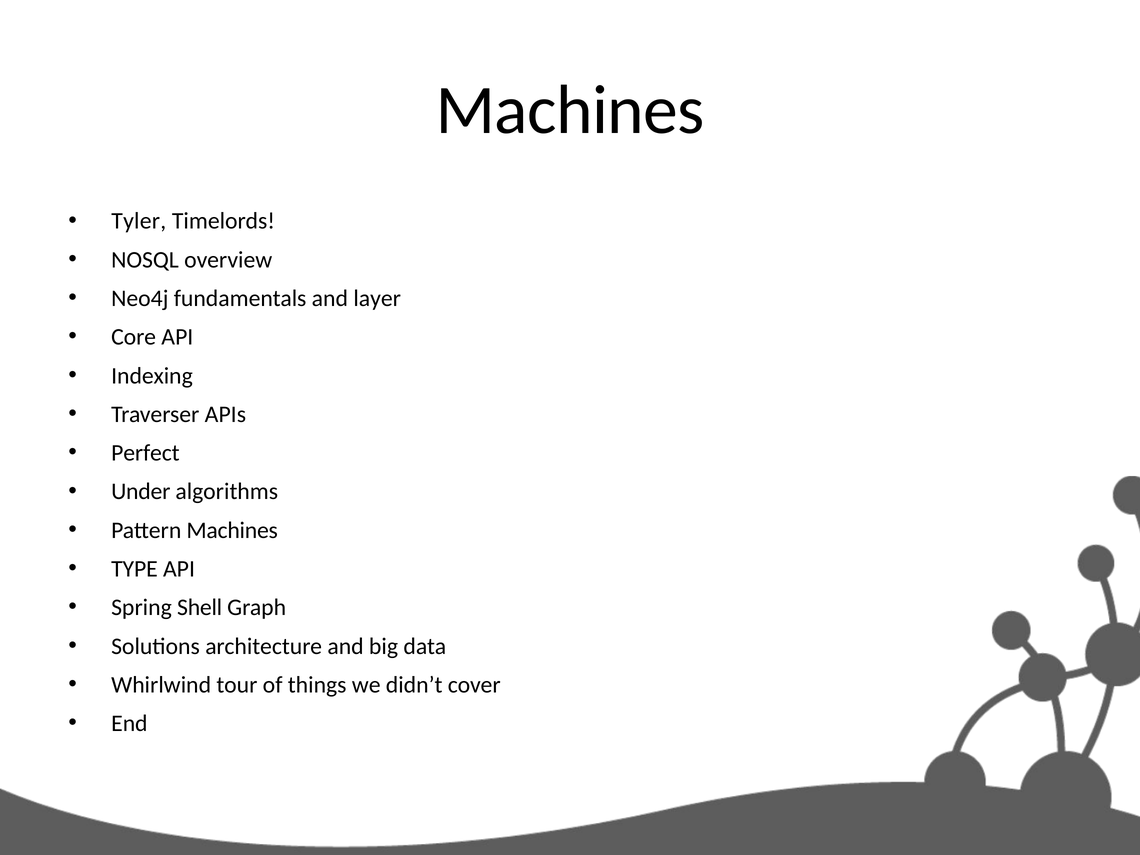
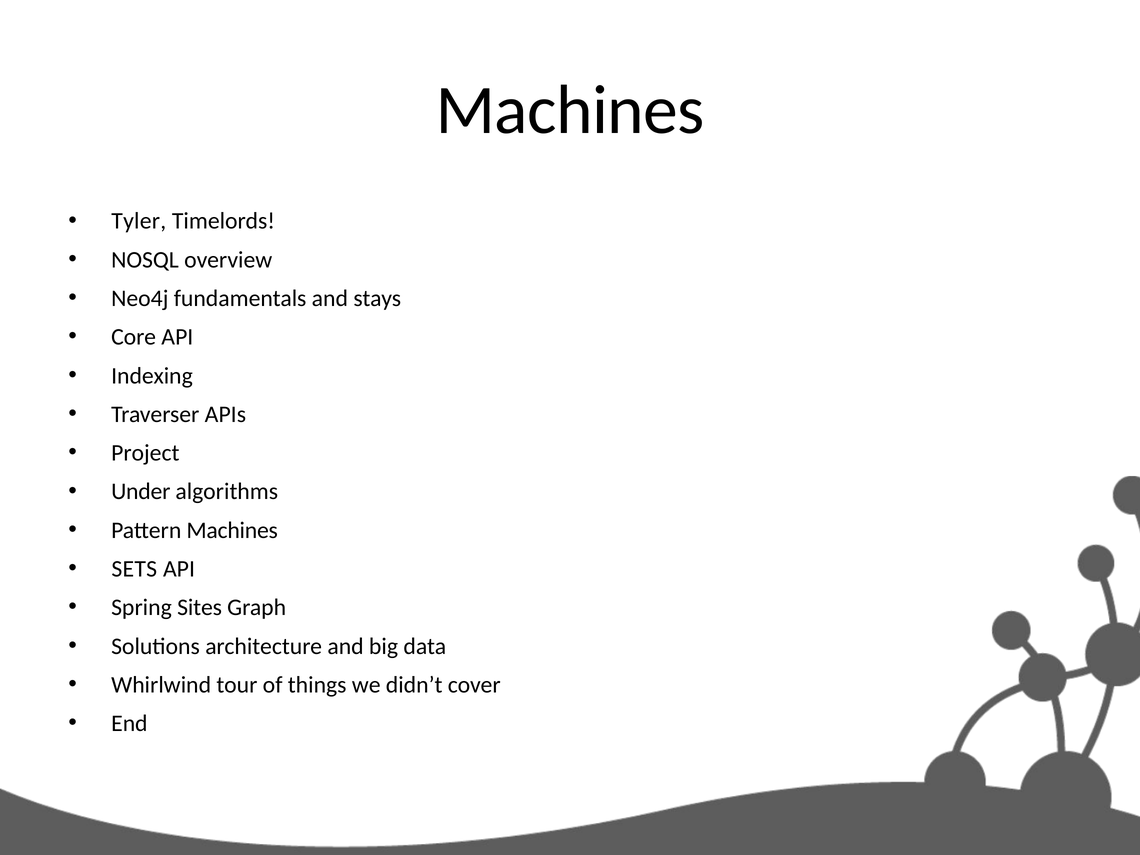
layer: layer -> stays (377, 298)
Perfect: Perfect -> Project (145, 453)
TYPE: TYPE -> SETS (134, 569)
Shell: Shell -> Sites (200, 608)
